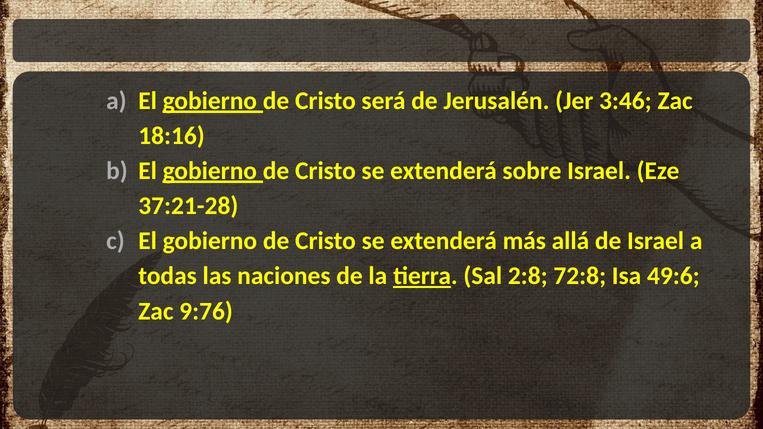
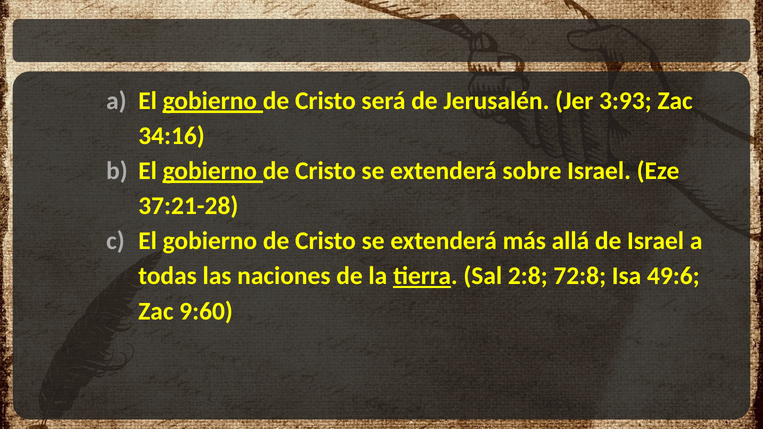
3:46: 3:46 -> 3:93 (625, 101)
18:16: 18:16 -> 34:16 (172, 136)
9:76: 9:76 -> 9:60 (206, 311)
